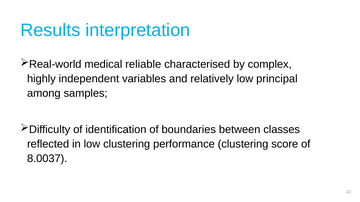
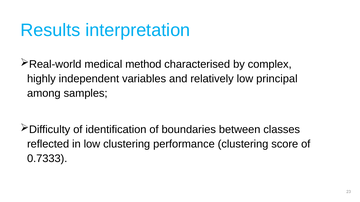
reliable: reliable -> method (143, 64)
8.0037: 8.0037 -> 0.7333 (47, 159)
